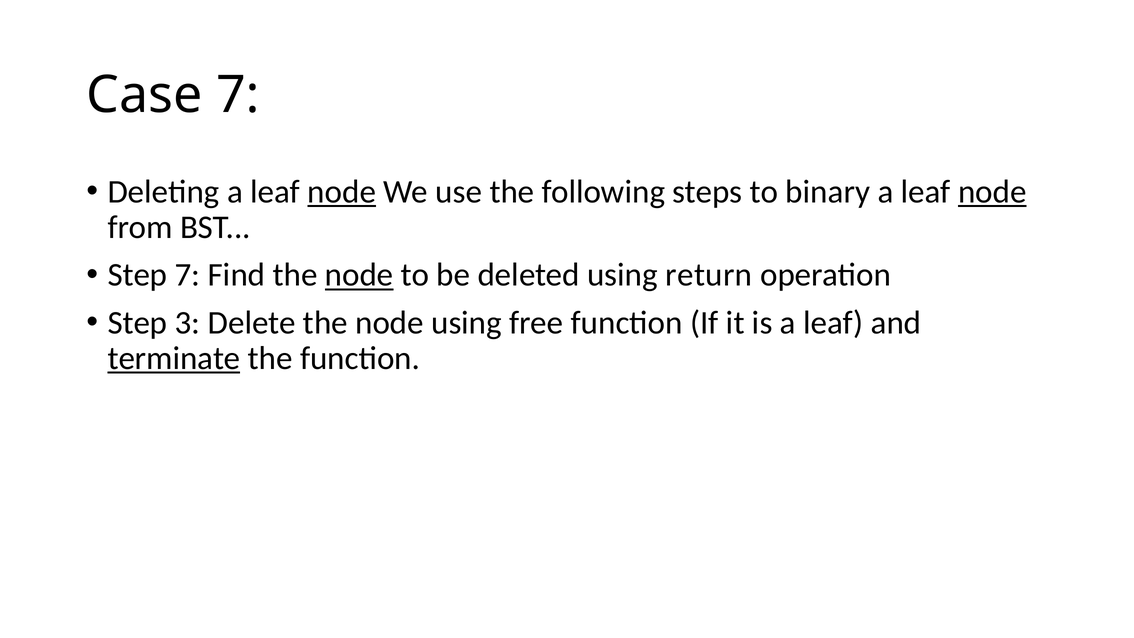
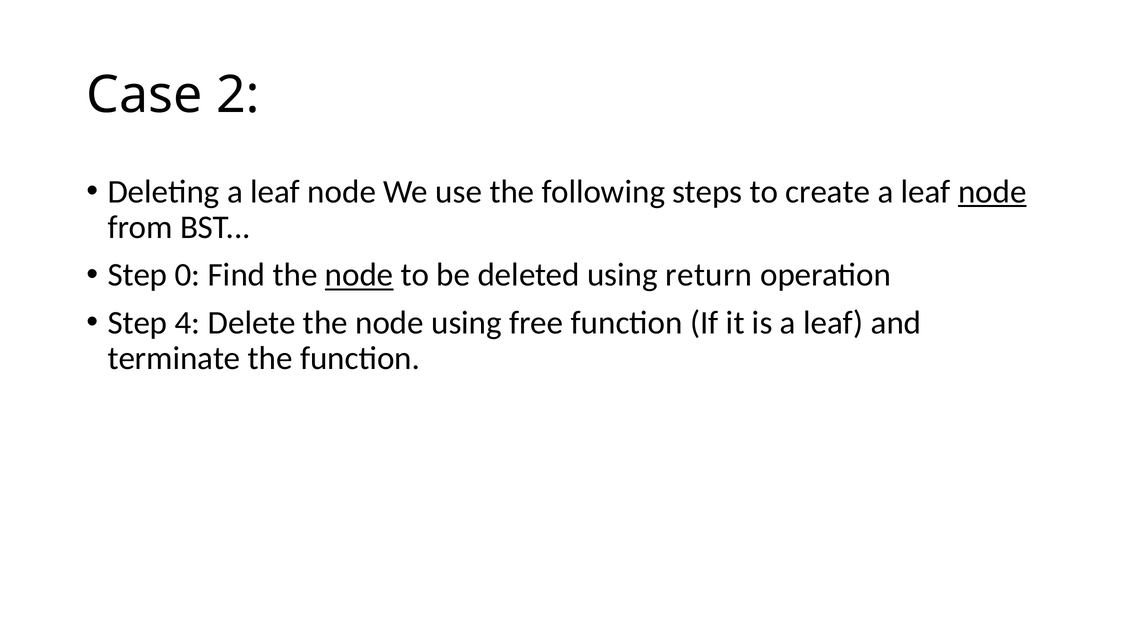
Case 7: 7 -> 2 (238, 95)
node underline: present -> none (342, 192)
binary: binary -> create (828, 192)
Step 7: 7 -> 0 (187, 275)
3: 3 -> 4 (187, 323)
terminate underline: present -> none (174, 358)
